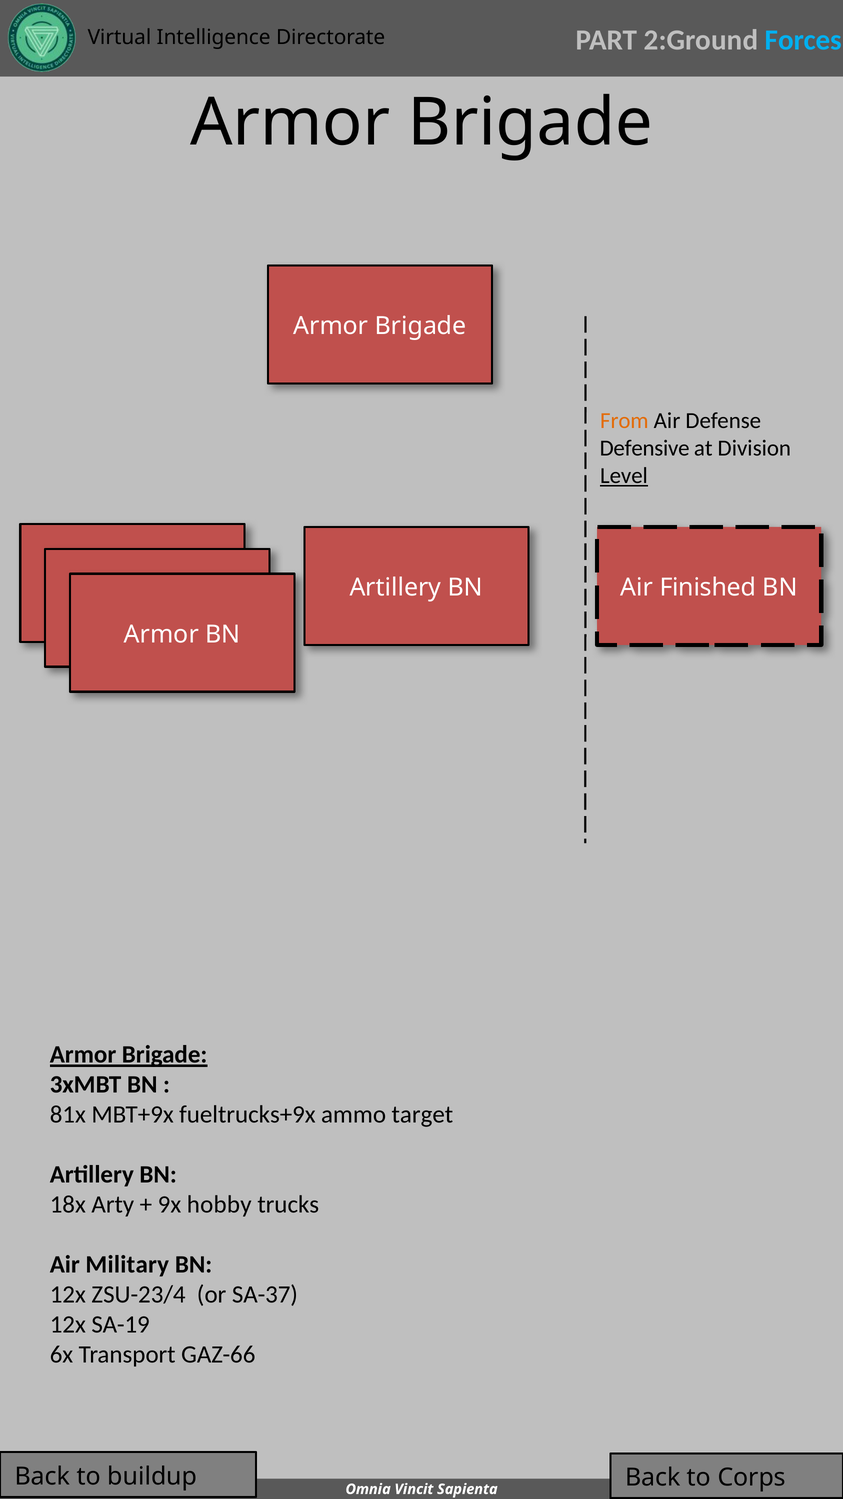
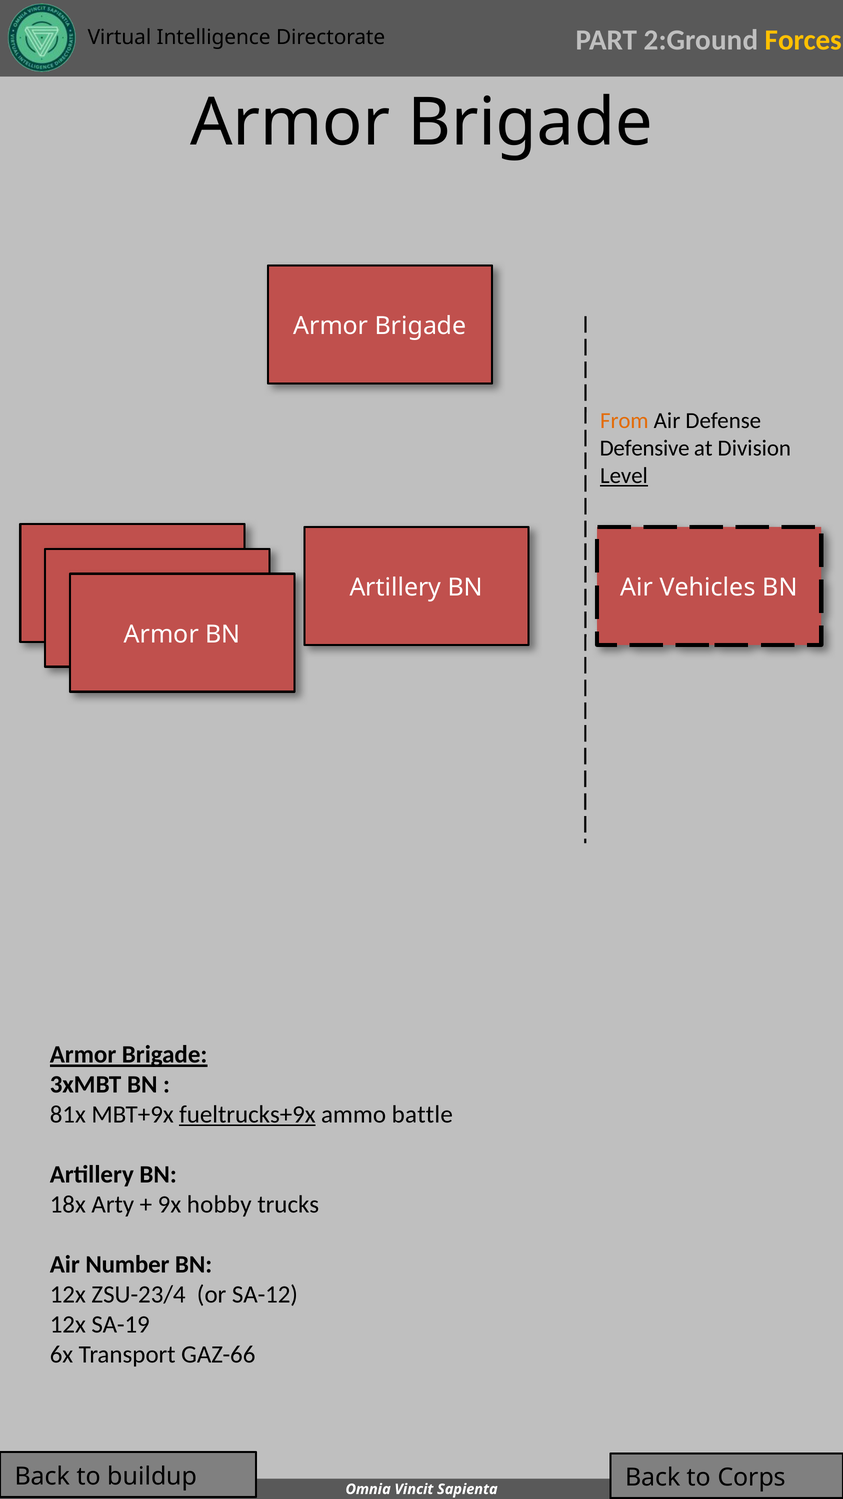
Forces colour: light blue -> yellow (803, 40)
Finished: Finished -> Vehicles (708, 588)
fueltrucks+9x underline: none -> present (247, 1114)
target: target -> battle (422, 1114)
Military: Military -> Number (127, 1264)
SA-37: SA-37 -> SA-12 (265, 1294)
